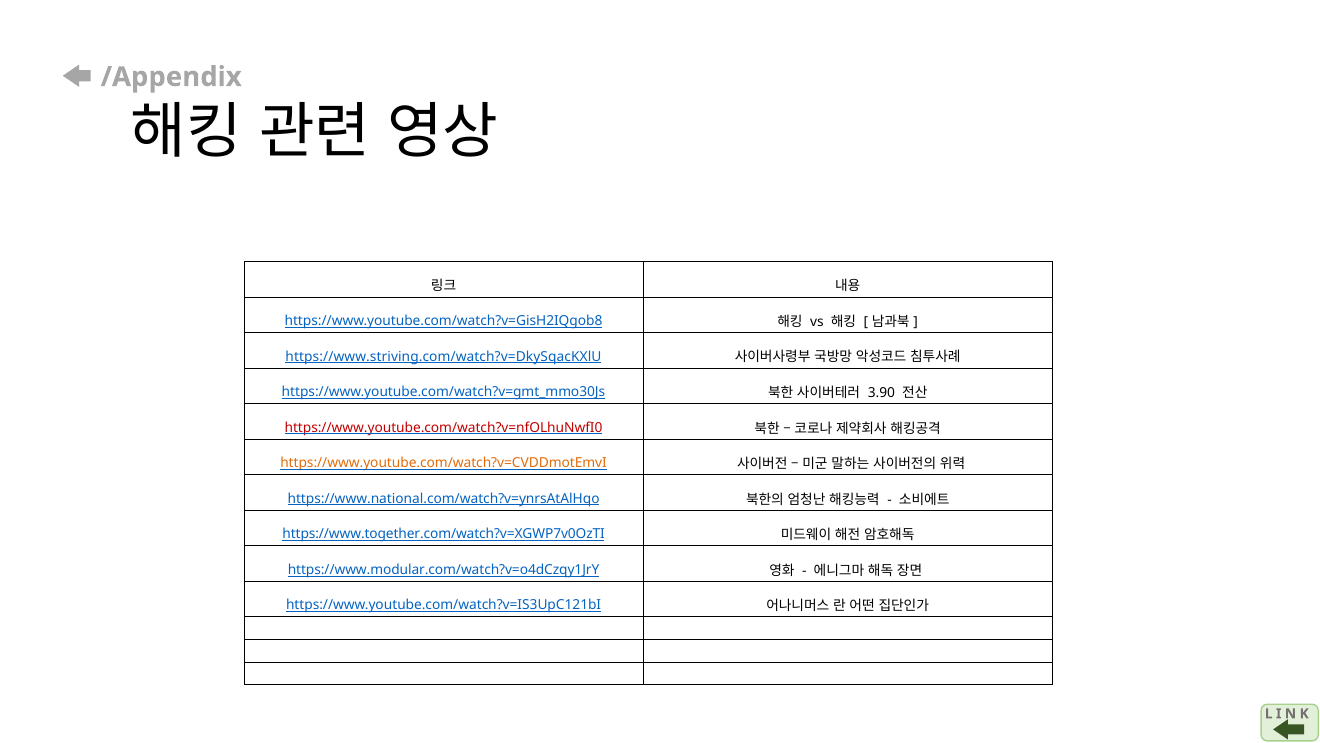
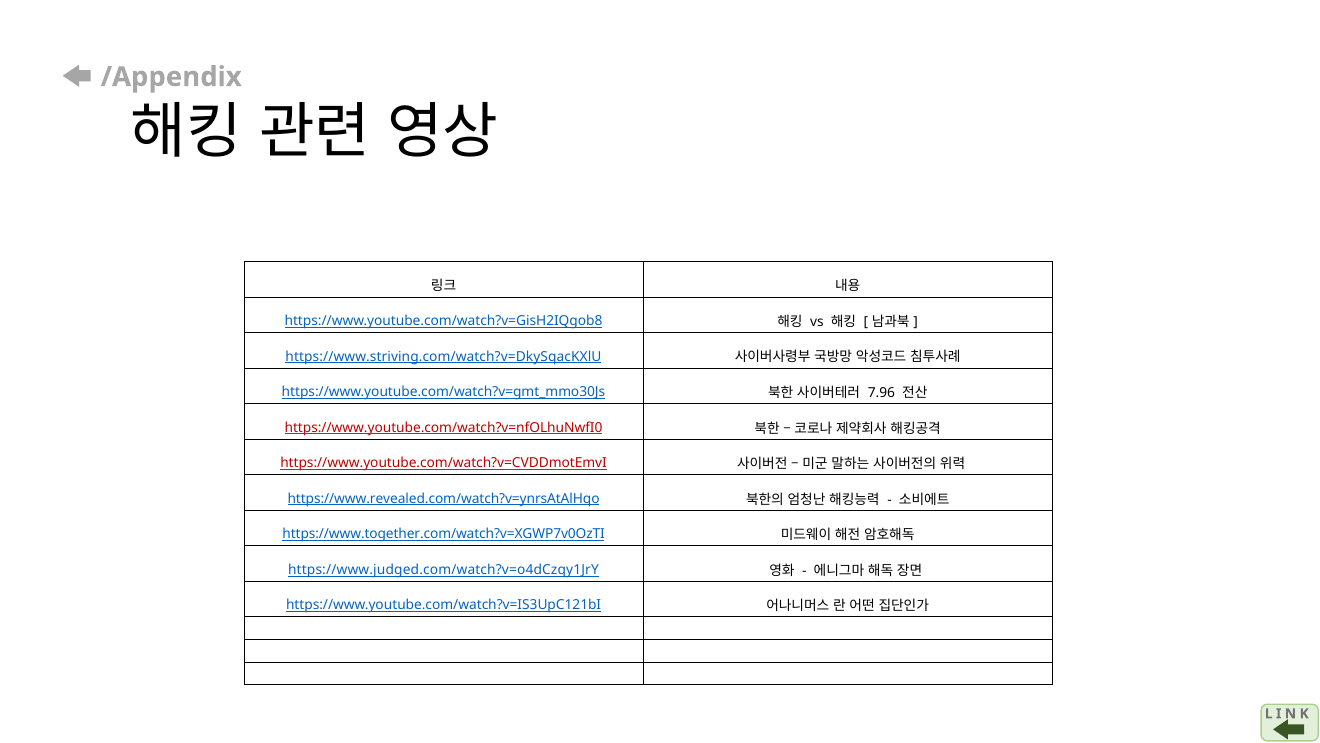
3.90: 3.90 -> 7.96 (881, 393)
https://www.youtube.com/watch?v=CVDDmotEmvI colour: orange -> red (444, 463)
https://www.national.com/watch?v=ynrsAtAlHqo: https://www.national.com/watch?v=ynrsAtAlHqo -> https://www.revealed.com/watch?v=ynrsAtAlHqo (444, 498)
https://www.modular.com/watch?v=o4dCzqy1JrY: https://www.modular.com/watch?v=o4dCzqy1JrY -> https://www.judged.com/watch?v=o4dCzqy1JrY (443, 569)
